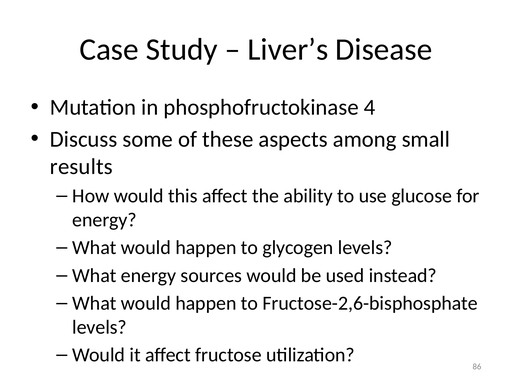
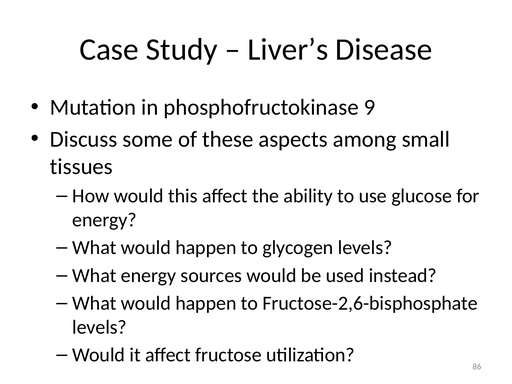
4: 4 -> 9 (370, 107)
results: results -> tissues (81, 167)
